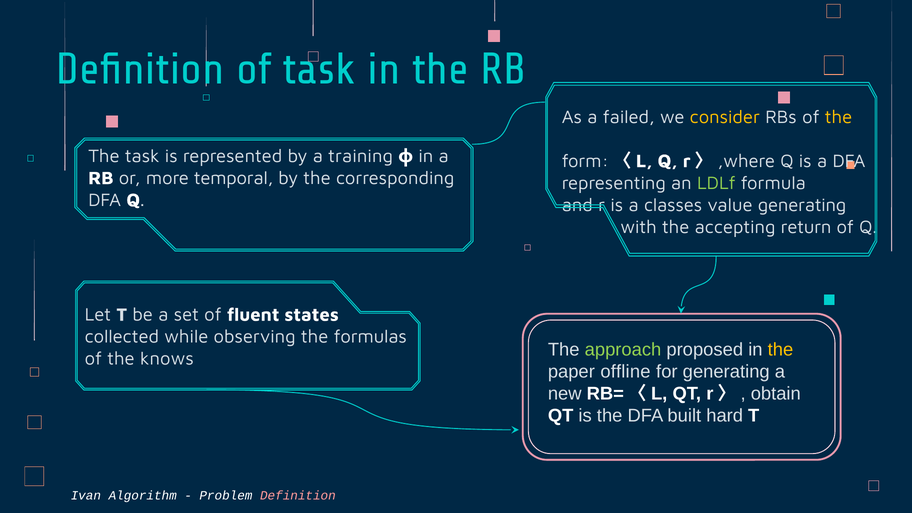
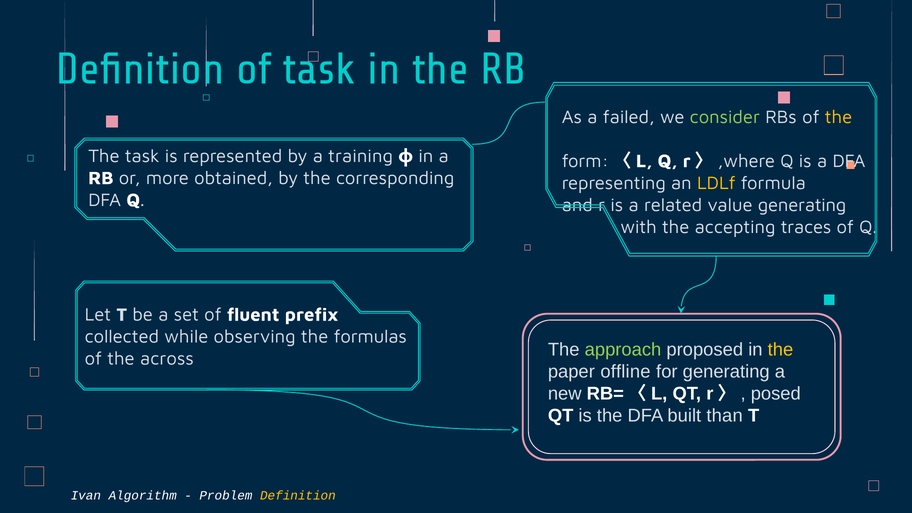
consider colour: yellow -> light green (725, 117)
temporal: temporal -> obtained (234, 178)
LDLf colour: light green -> yellow (716, 183)
classes: classes -> related (673, 205)
return: return -> traces (806, 227)
states: states -> prefix (312, 315)
knows: knows -> across (167, 359)
obtain: obtain -> posed (776, 394)
hard: hard -> than (725, 416)
Definition colour: pink -> yellow (298, 496)
